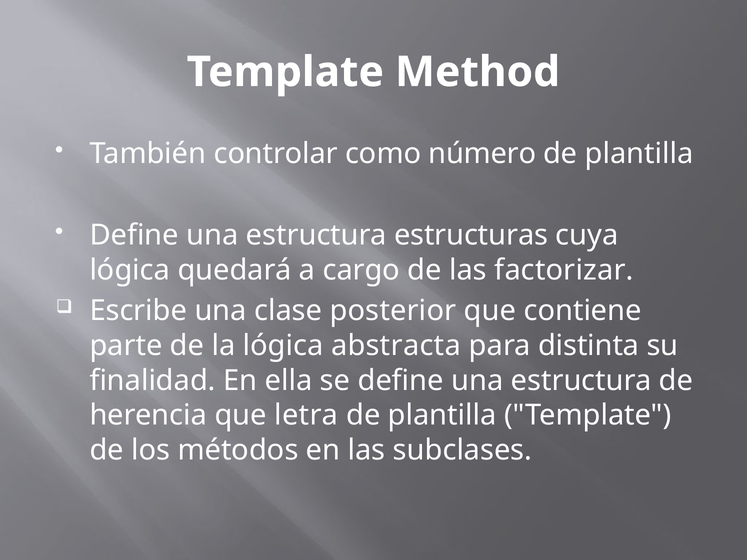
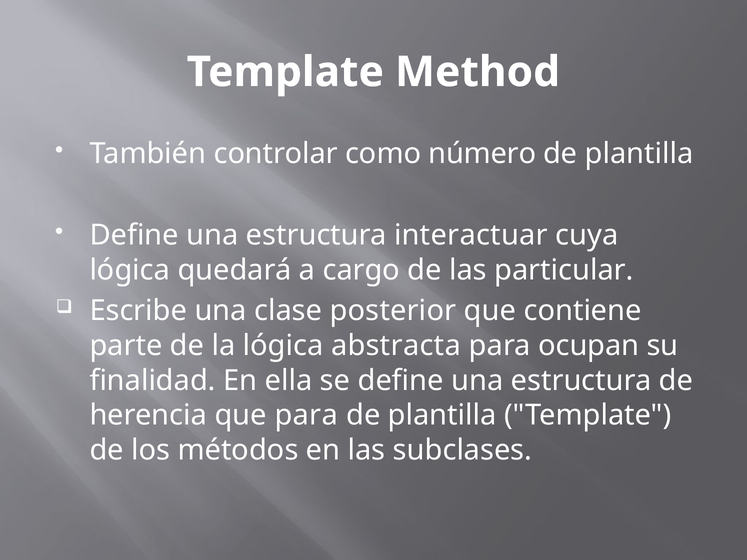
estructuras: estructuras -> interactuar (471, 235)
factorizar: factorizar -> particular (564, 270)
distinta: distinta -> ocupan (589, 346)
que letra: letra -> para (306, 415)
